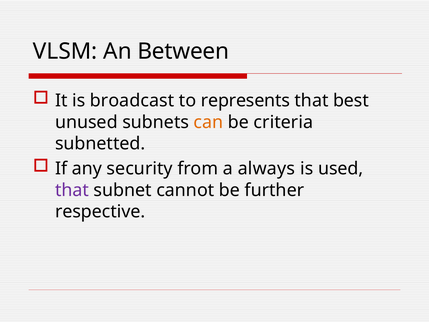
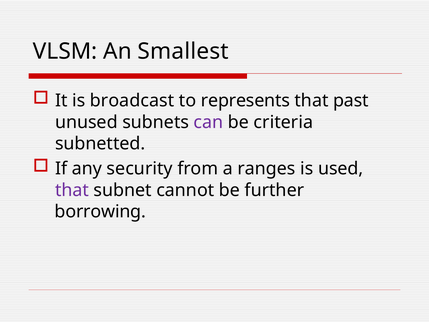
Between: Between -> Smallest (183, 51)
best: best -> past (351, 101)
can colour: orange -> purple (208, 122)
always: always -> ranges (267, 169)
respective: respective -> borrowing (100, 211)
